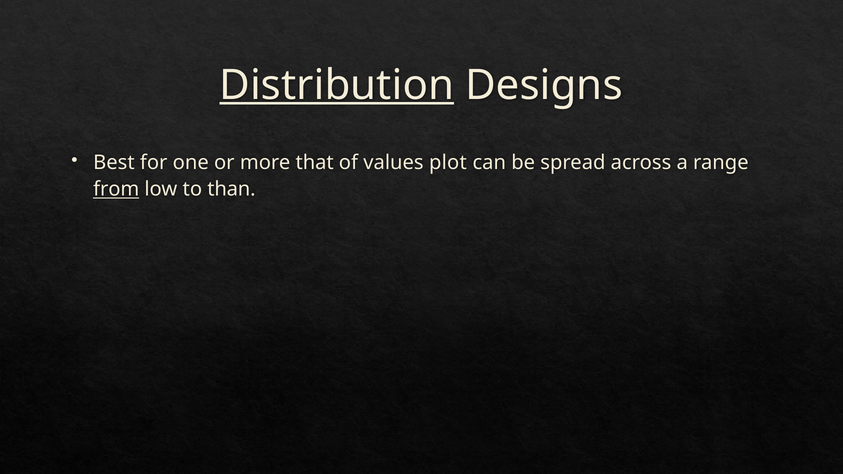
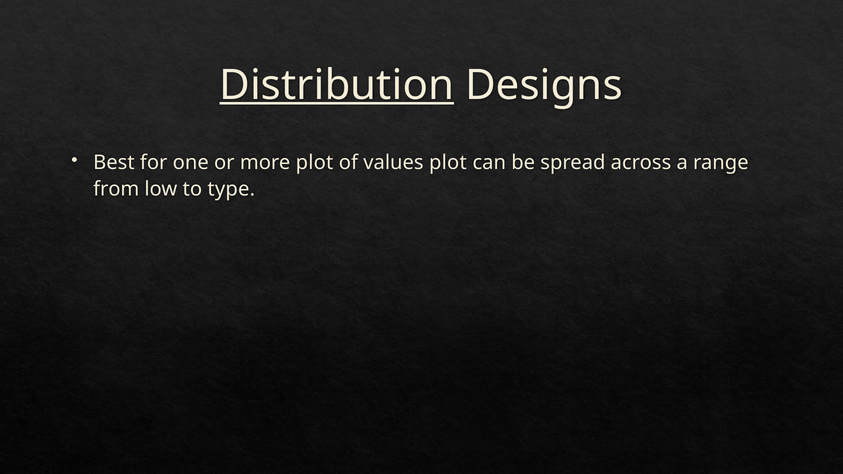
more that: that -> plot (315, 163)
from underline: present -> none (116, 189)
than: than -> type (231, 189)
